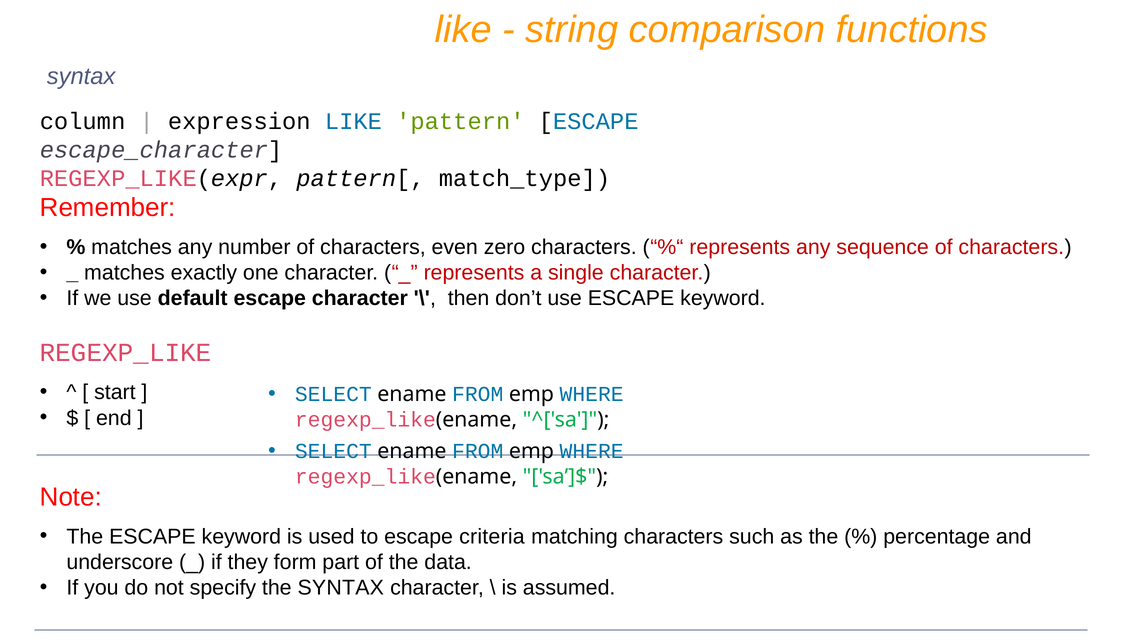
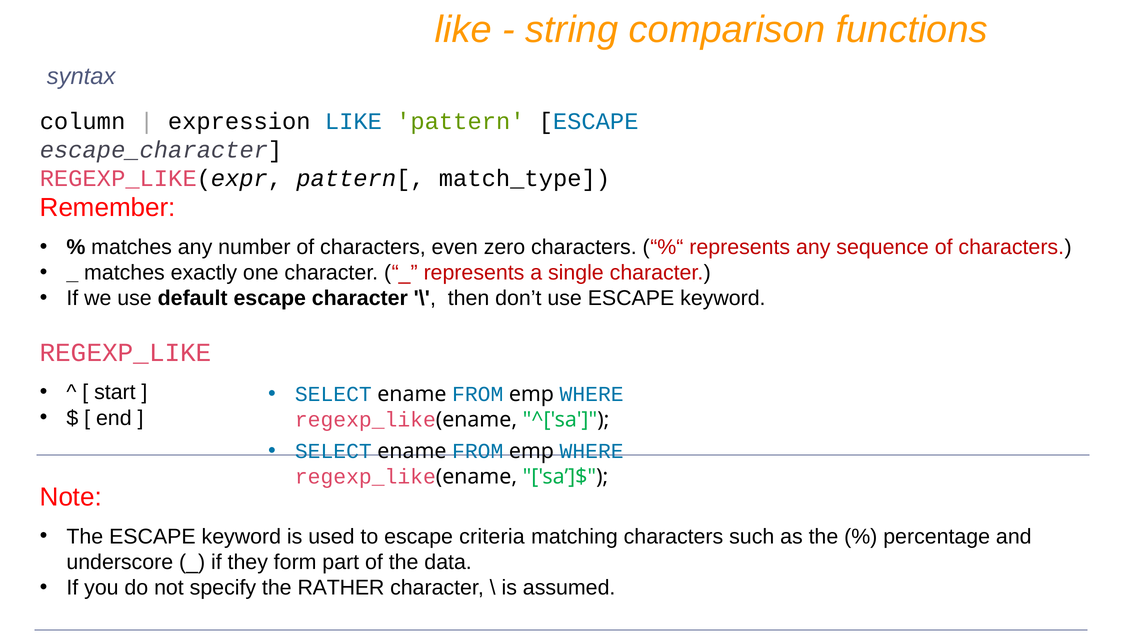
the SYNTAX: SYNTAX -> RATHER (341, 588)
